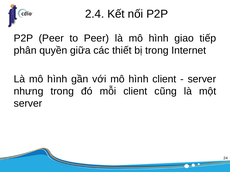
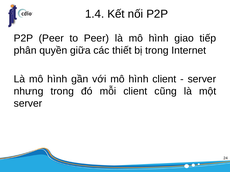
2.4: 2.4 -> 1.4 (95, 14)
